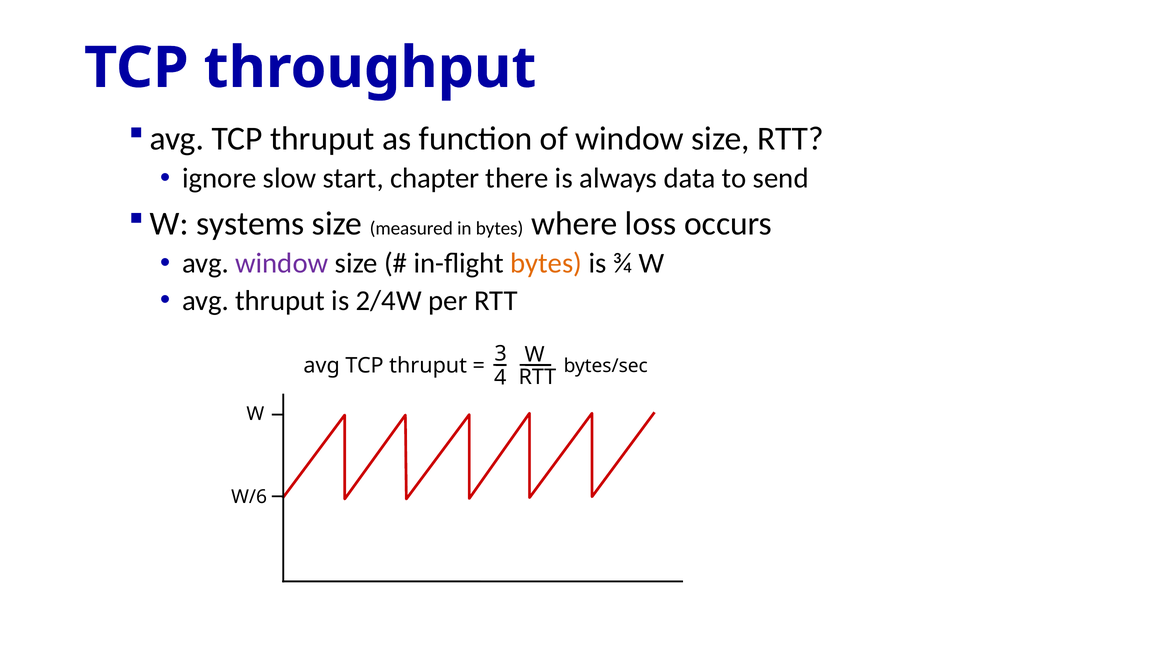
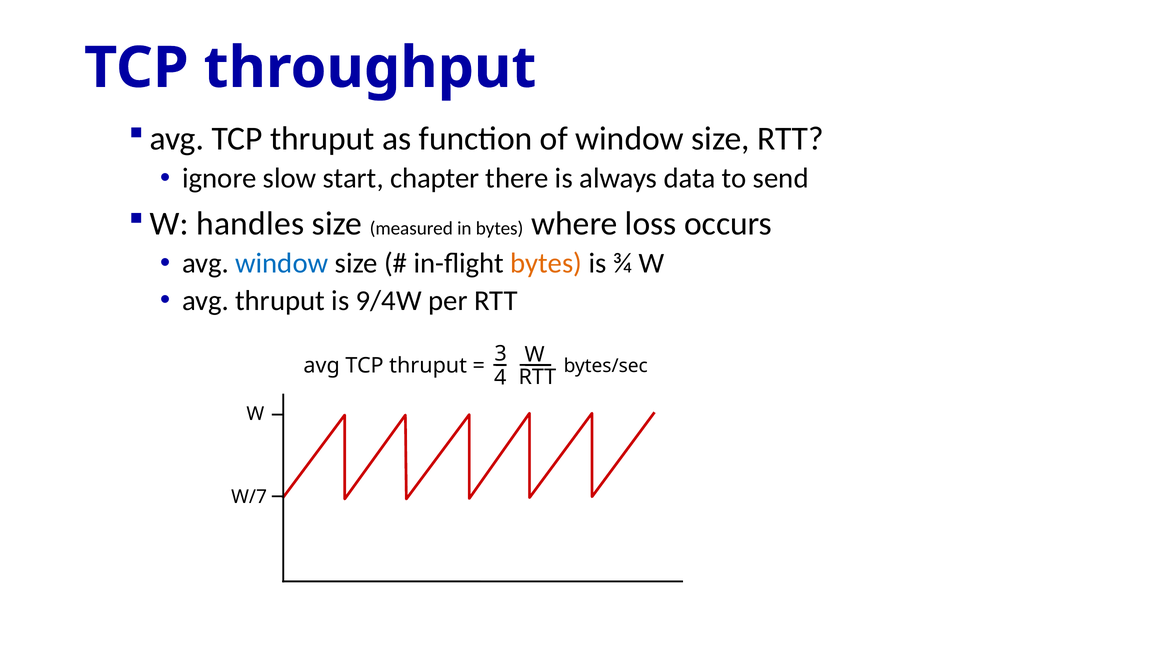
systems: systems -> handles (250, 224)
window colour: purple -> blue (282, 264)
2/4W: 2/4W -> 9/4W (389, 301)
W/6: W/6 -> W/7 (249, 497)
